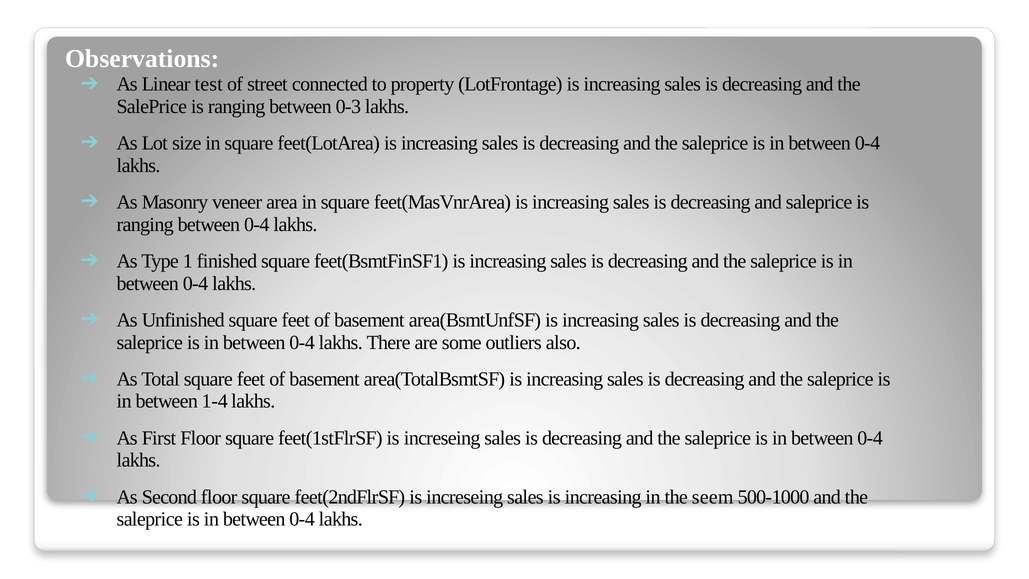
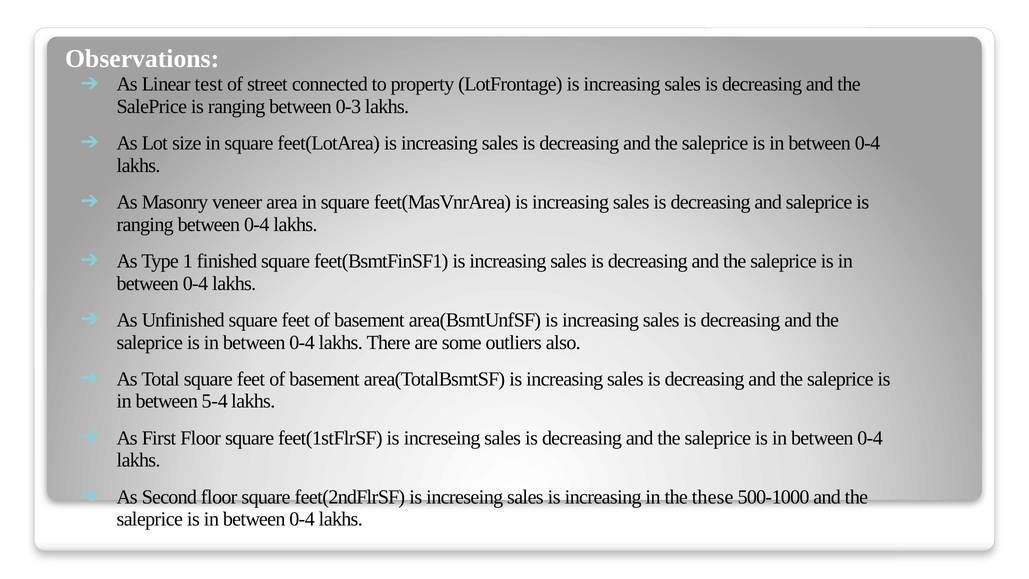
1-4: 1-4 -> 5-4 (215, 401)
seem: seem -> these (713, 497)
